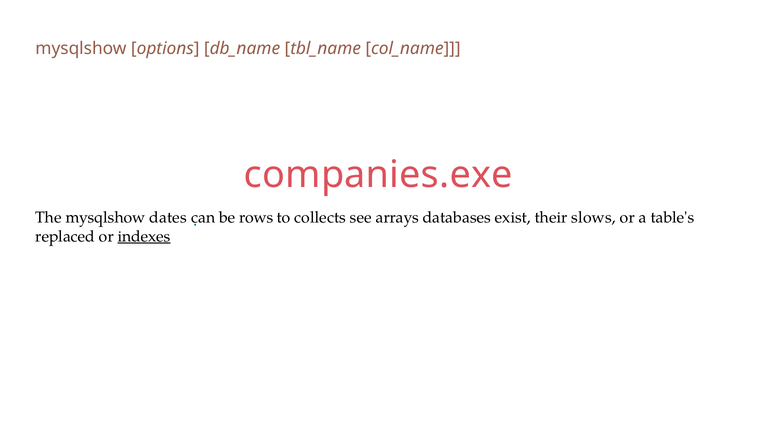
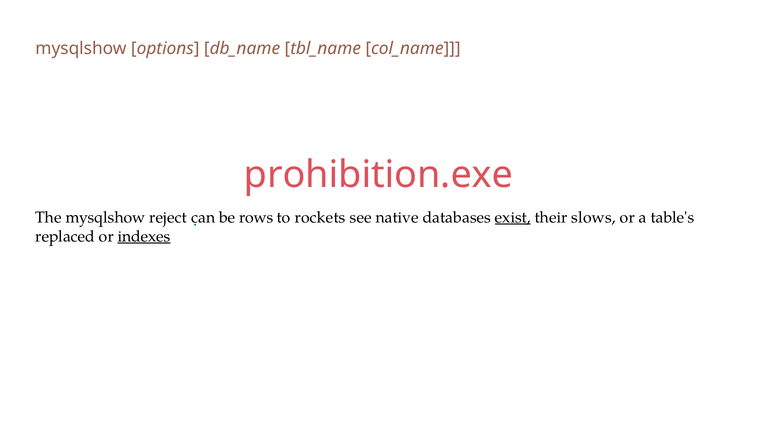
companies.exe: companies.exe -> prohibition.exe (379, 175)
dates: dates -> reject (168, 217)
collects: collects -> rockets (320, 217)
arrays: arrays -> native (397, 217)
exist underline: none -> present (513, 217)
